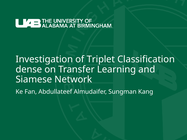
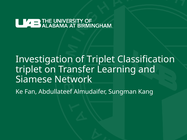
dense: dense -> triplet (29, 70)
